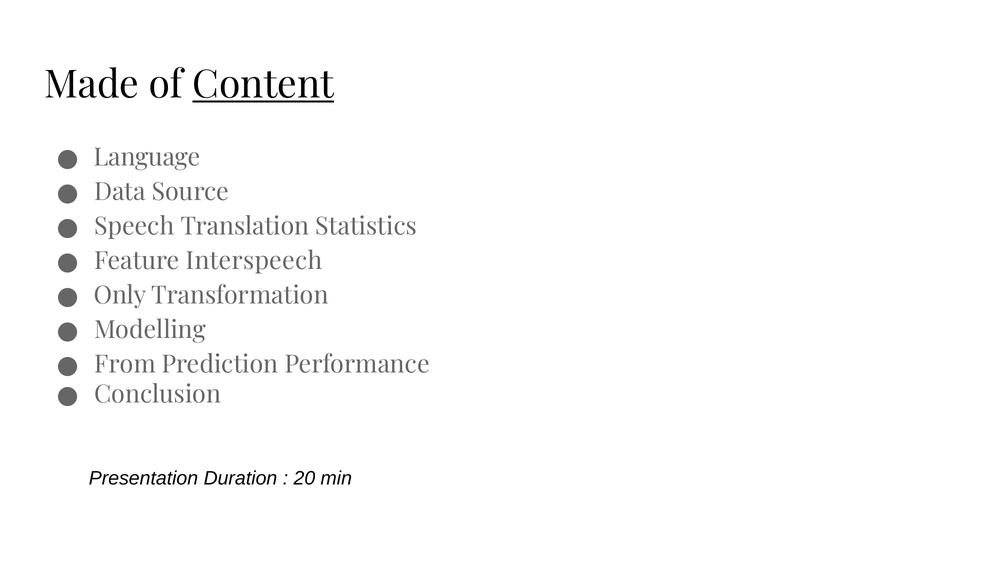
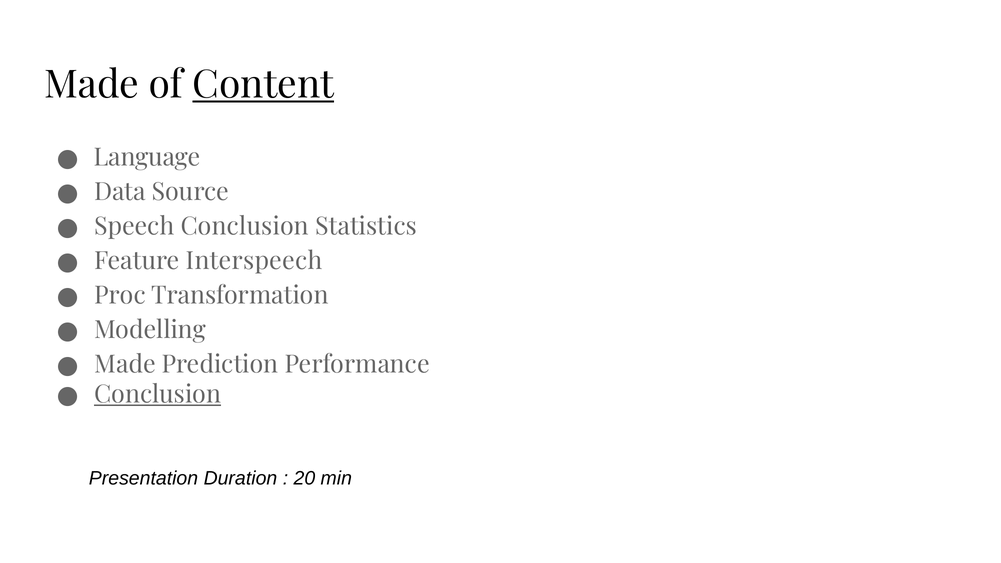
Speech Translation: Translation -> Conclusion (245, 226)
Only: Only -> Proc (120, 296)
From: From -> Made (125, 365)
Conclusion underline: none -> present (158, 395)
